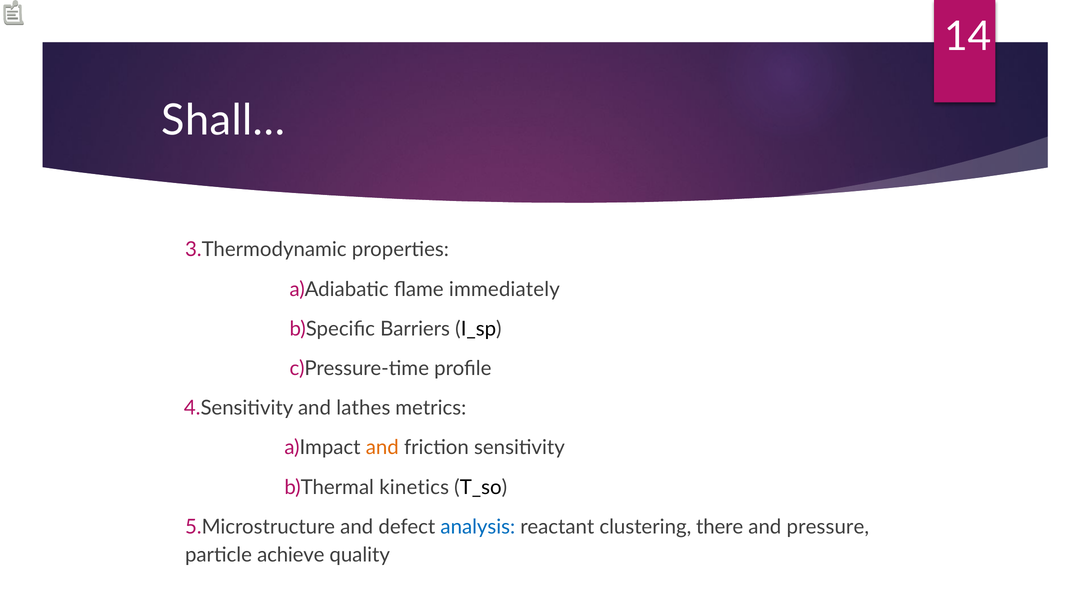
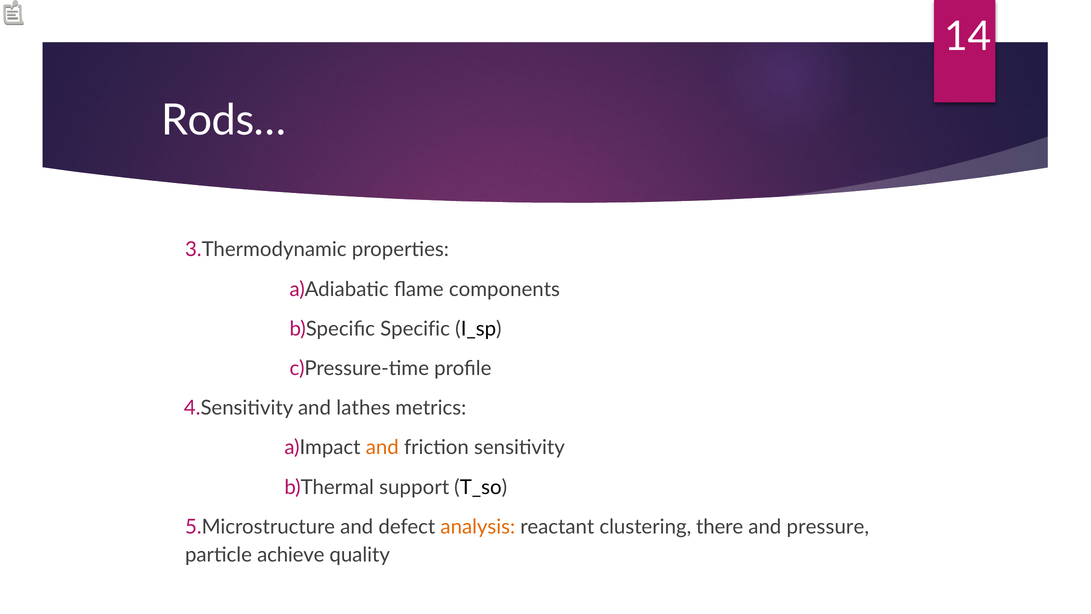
Shall…: Shall… -> Rods… (224, 120)
immediately: immediately -> components (504, 289)
Barriers: Barriers -> Specific (415, 329)
kinetics: kinetics -> support (414, 487)
analysis colour: blue -> orange (478, 527)
